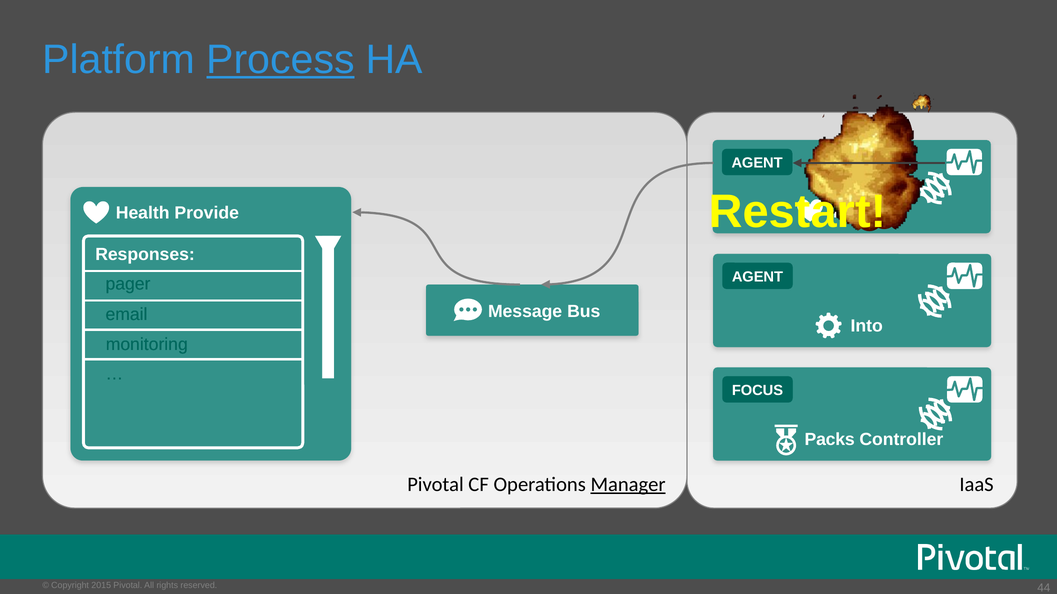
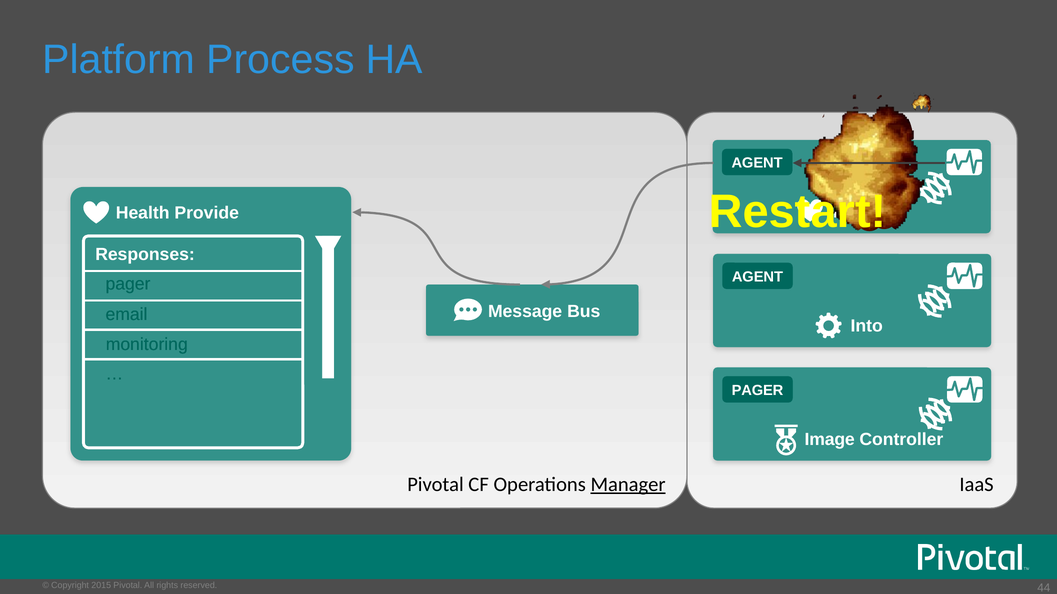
Process underline: present -> none (280, 60)
FOCUS: FOCUS -> PAGER (758, 391)
Packs: Packs -> Image (830, 440)
